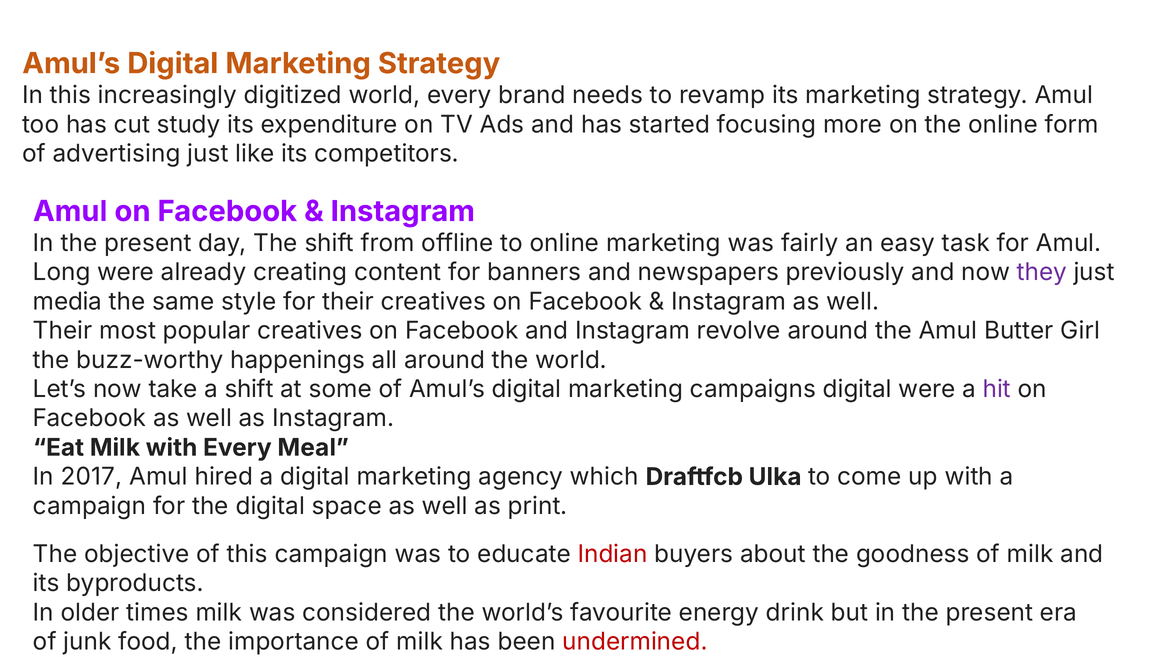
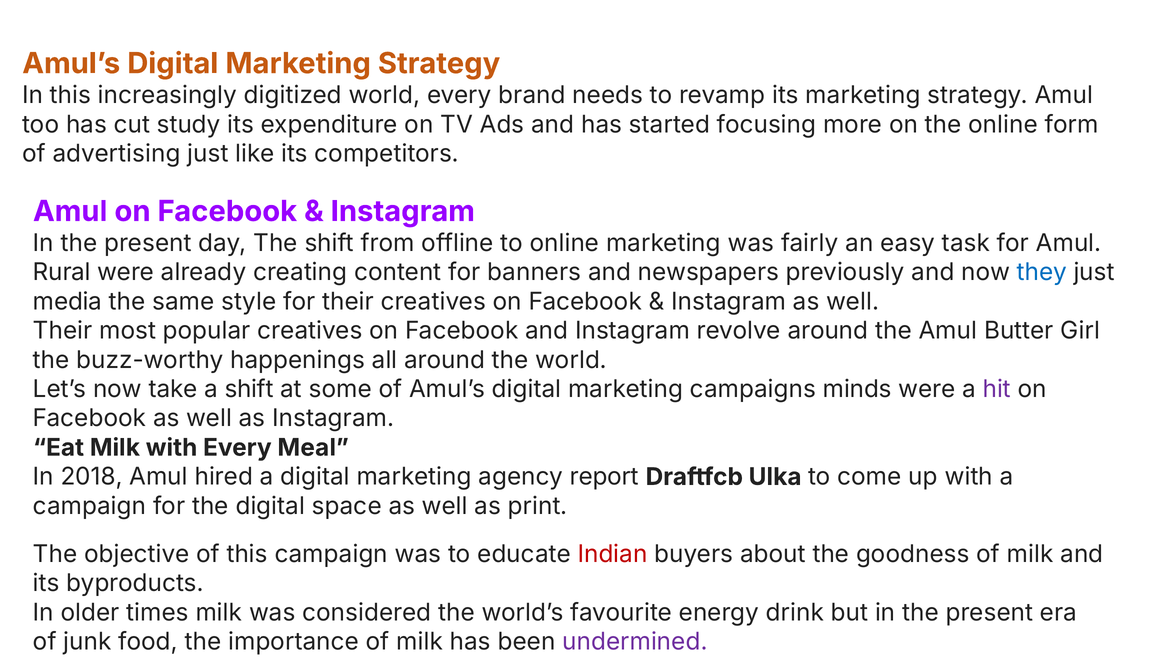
Long: Long -> Rural (62, 273)
they colour: purple -> blue (1042, 273)
campaigns digital: digital -> minds (857, 390)
2017: 2017 -> 2018 (92, 477)
which: which -> report (604, 477)
undermined colour: red -> purple (635, 642)
